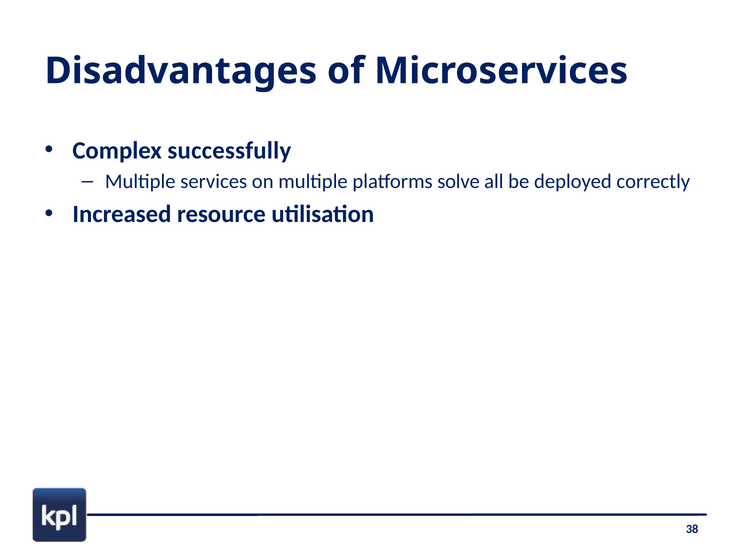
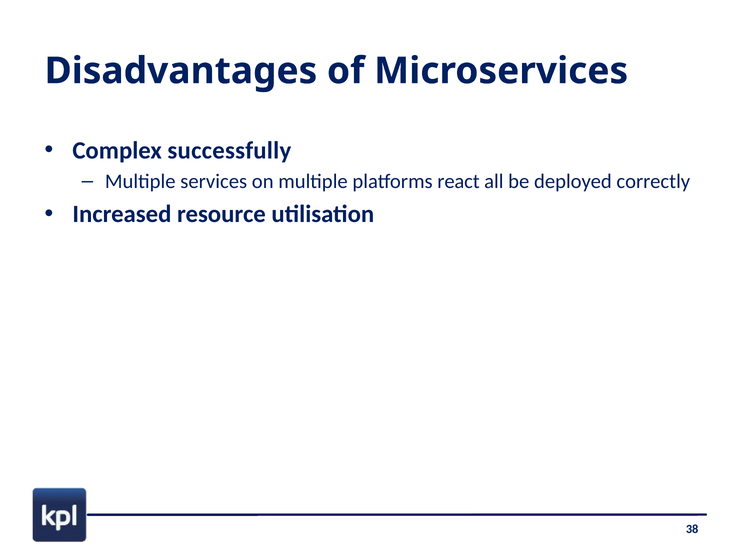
solve: solve -> react (459, 181)
